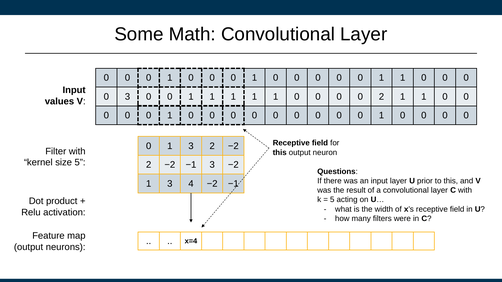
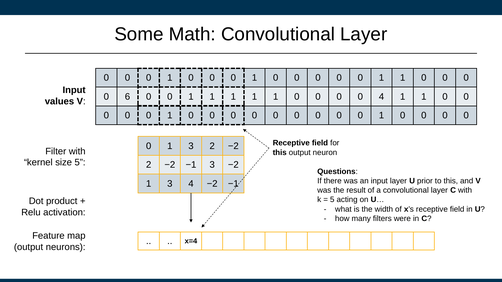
0 3: 3 -> 6 (127, 97)
0 2: 2 -> 4 (381, 97)
